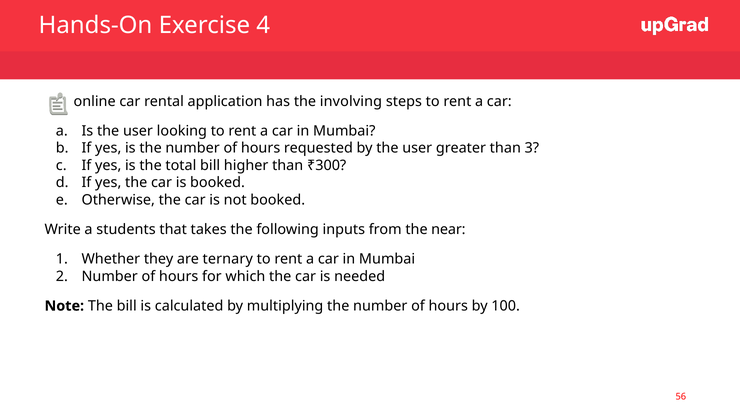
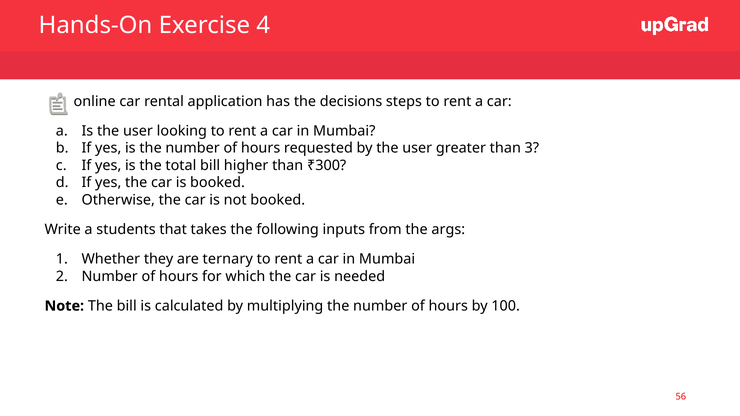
involving: involving -> decisions (351, 101)
near: near -> args (448, 230)
